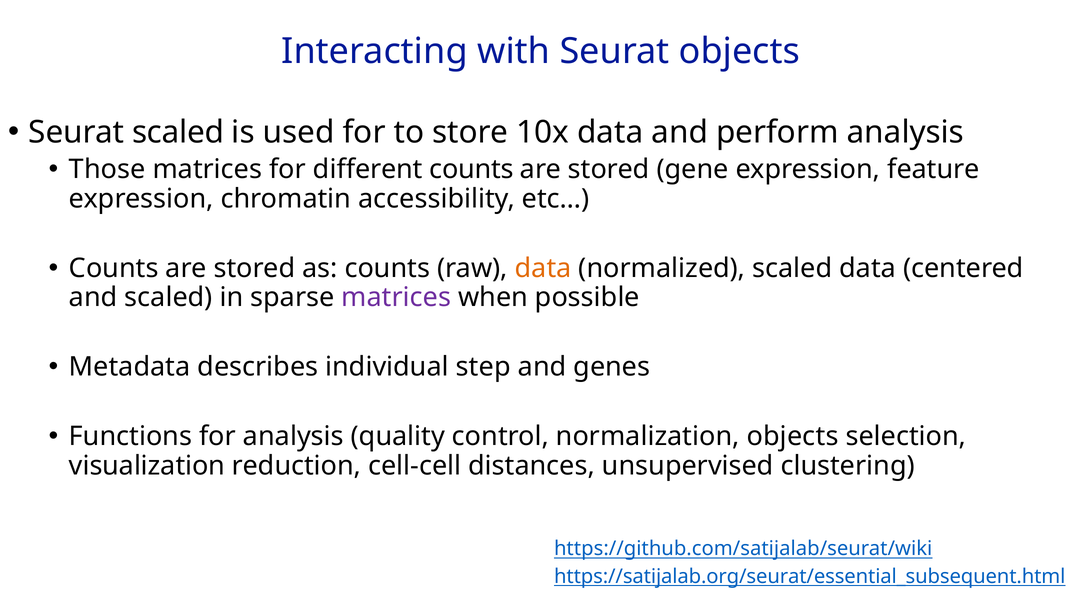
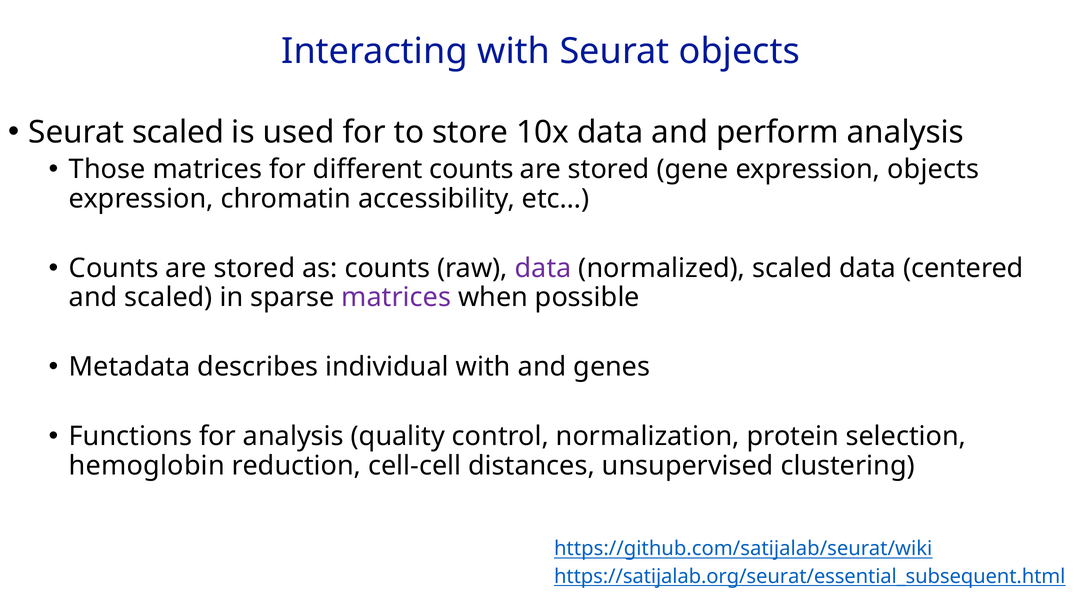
expression feature: feature -> objects (933, 170)
data colour: orange -> purple (543, 268)
individual step: step -> with (483, 367)
normalization objects: objects -> protein (793, 437)
visualization: visualization -> hemoglobin (147, 466)
